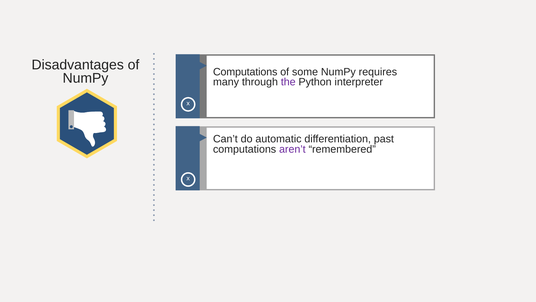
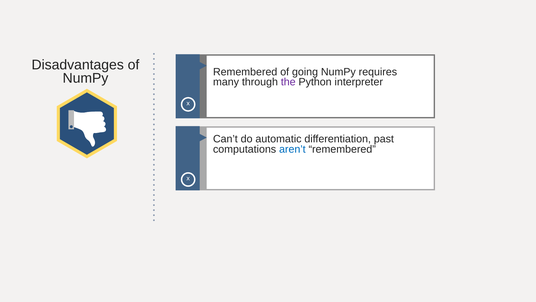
Computations: Computations -> Remembered (245, 72)
some: some -> going (305, 72)
aren’t colour: purple -> blue (292, 149)
